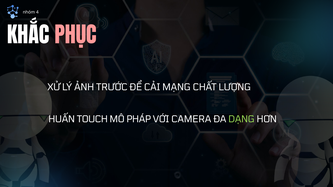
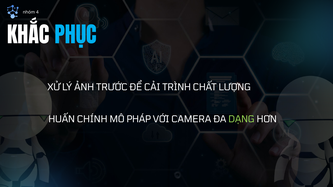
PHỤC colour: pink -> light blue (76, 36)
MẠNG: MẠNG -> TRÌNH (177, 87)
TOUCH: TOUCH -> CHÍNH (92, 120)
